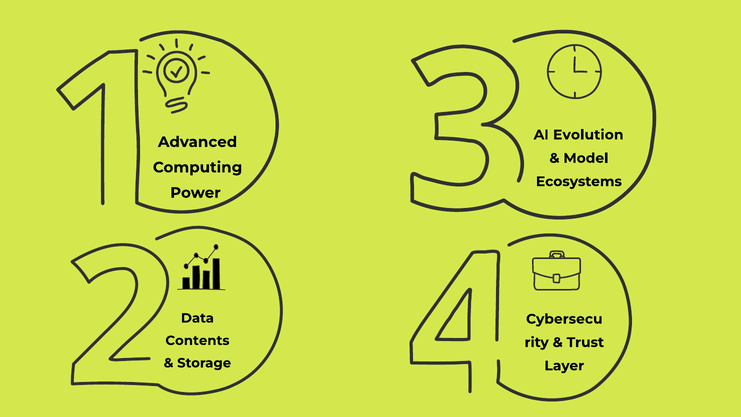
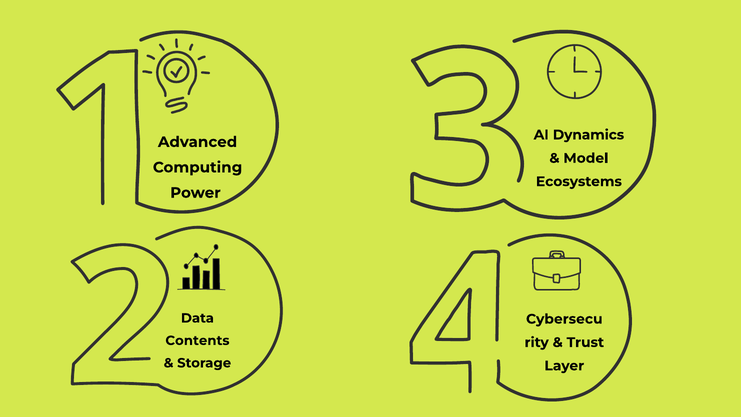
Evolution: Evolution -> Dynamics (588, 135)
